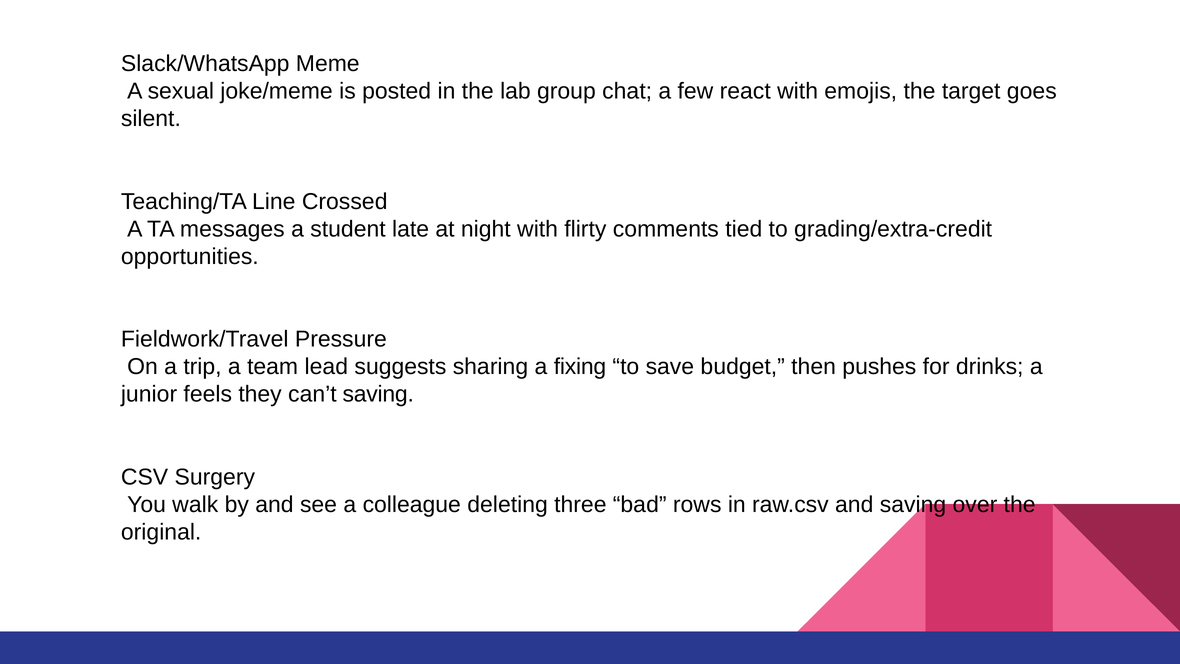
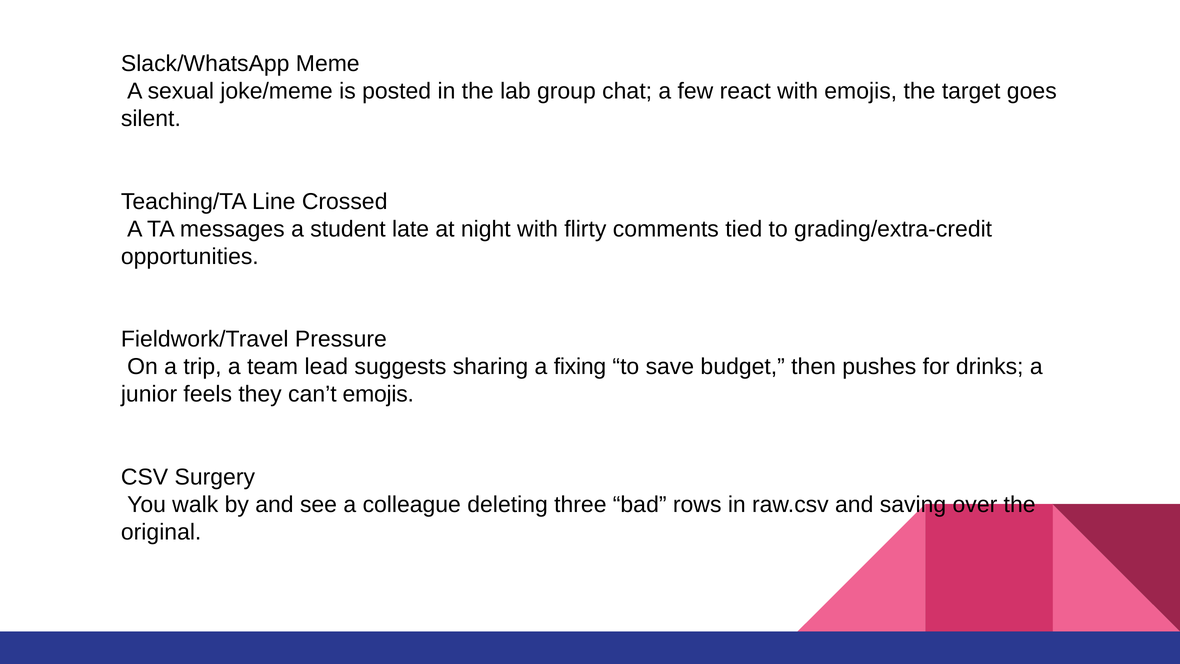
can’t saving: saving -> emojis (378, 394)
